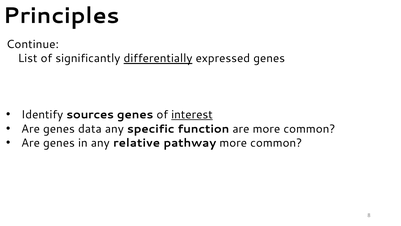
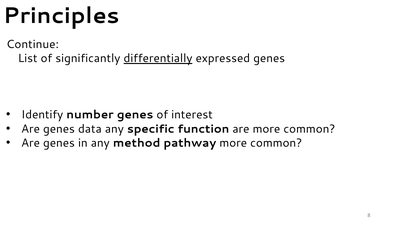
sources: sources -> number (90, 115)
interest underline: present -> none (192, 115)
relative: relative -> method (137, 143)
